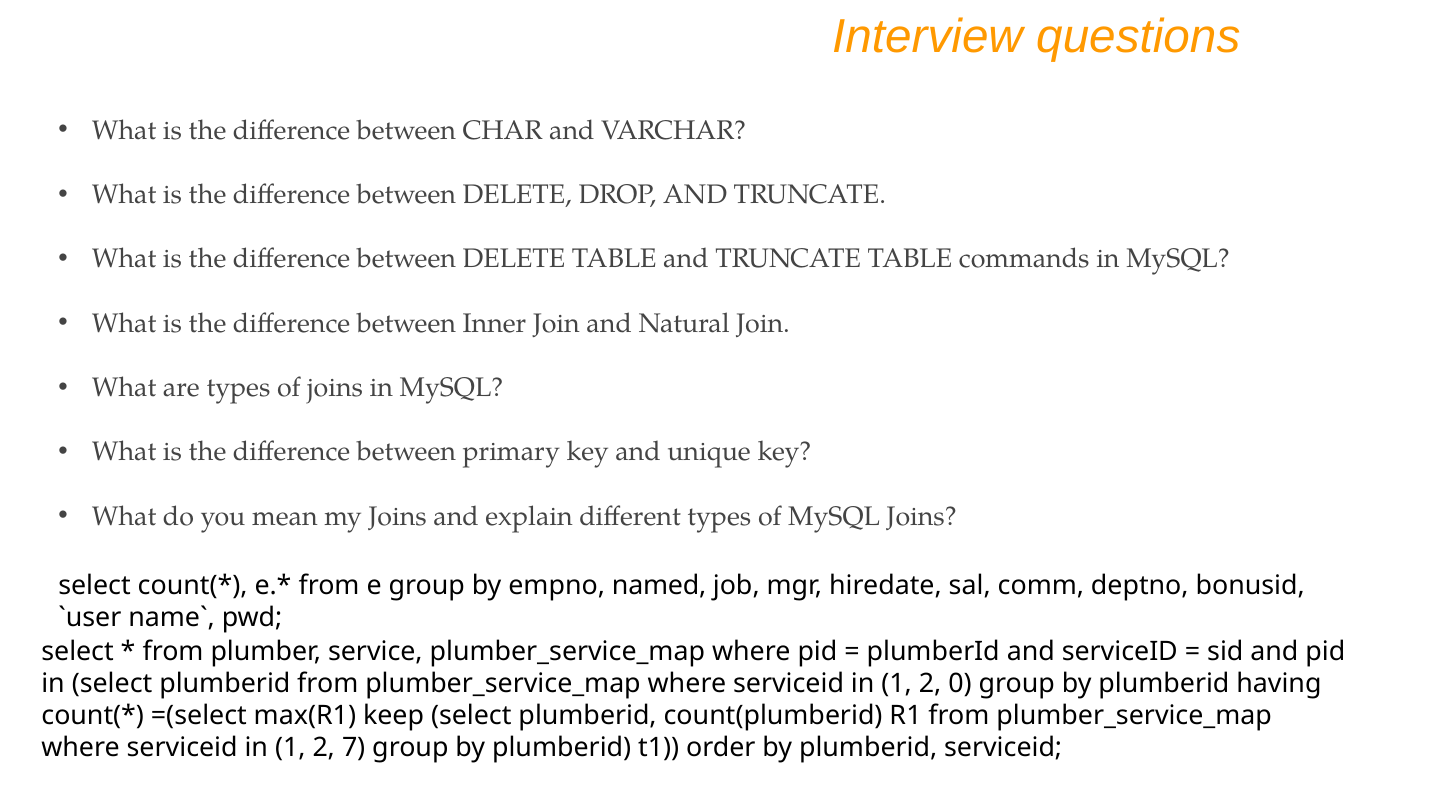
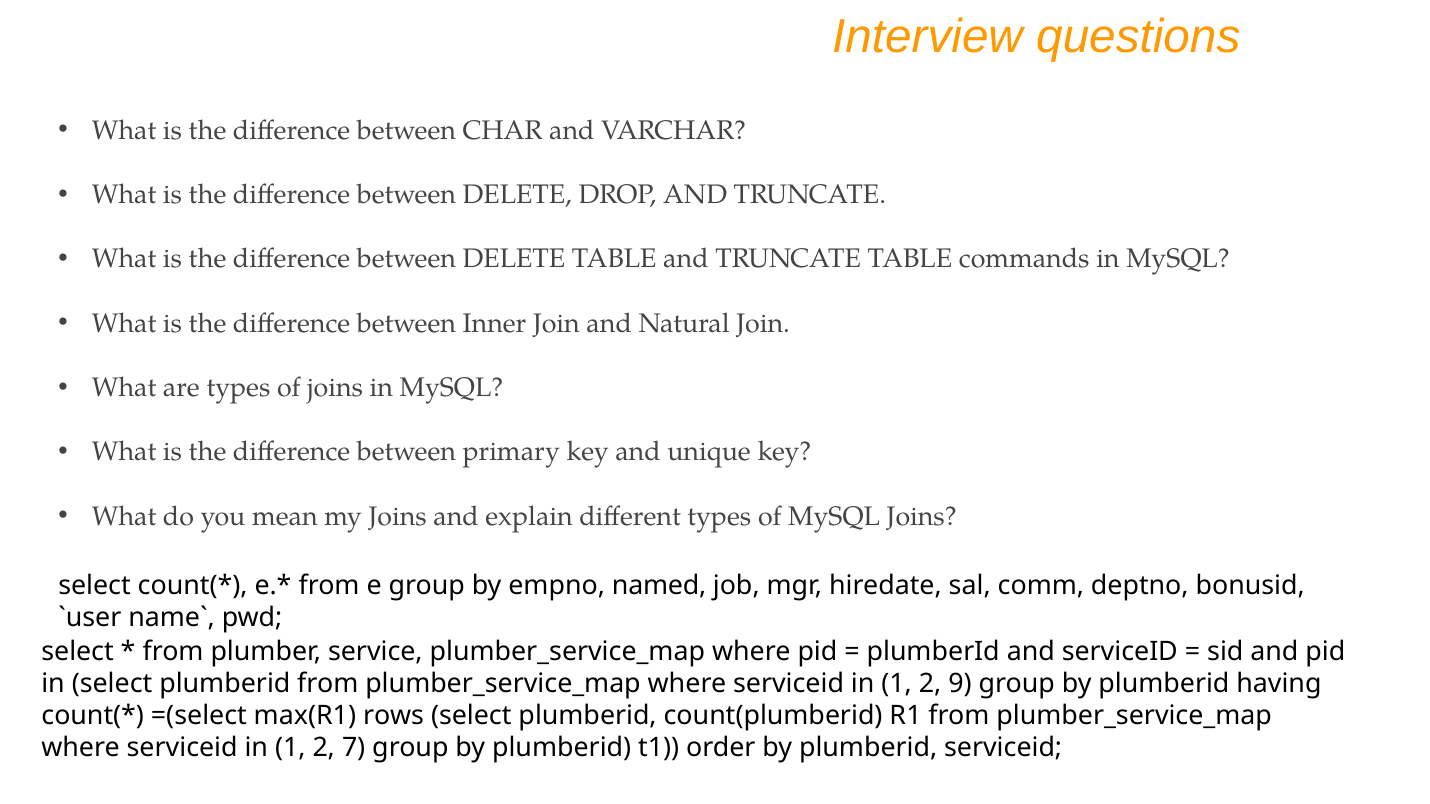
0: 0 -> 9 (960, 684)
keep: keep -> rows (394, 716)
